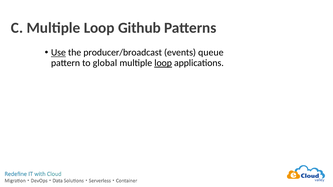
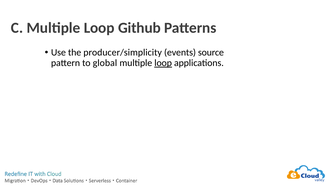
Use underline: present -> none (58, 53)
producer/broadcast: producer/broadcast -> producer/simplicity (123, 53)
queue: queue -> source (211, 53)
